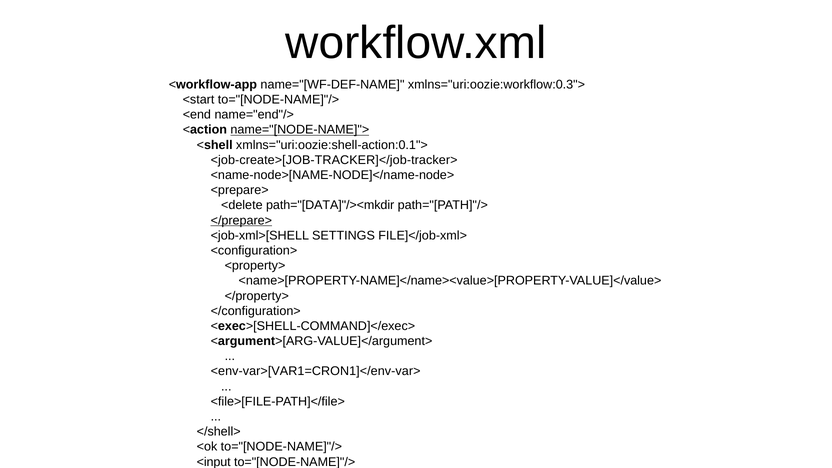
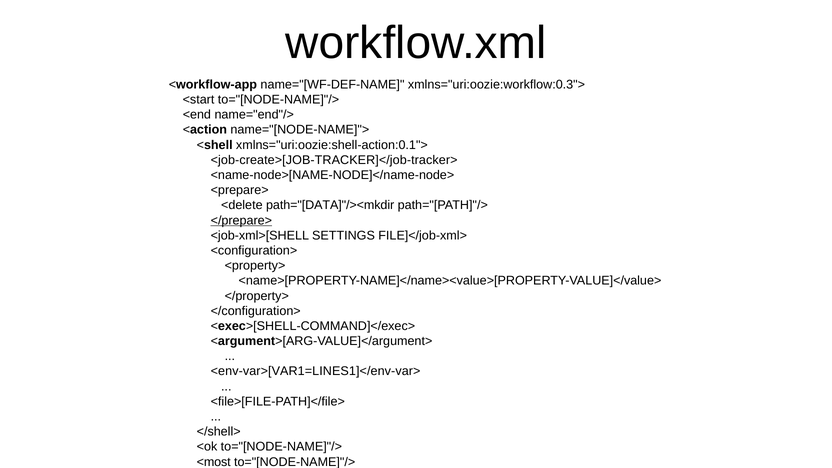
name="[NODE-NAME]"> underline: present -> none (300, 130)
<env-var>[VAR1=CRON1]</env-var>: <env-var>[VAR1=CRON1]</env-var> -> <env-var>[VAR1=LINES1]</env-var> (316, 371)
<input: <input -> <most (214, 462)
